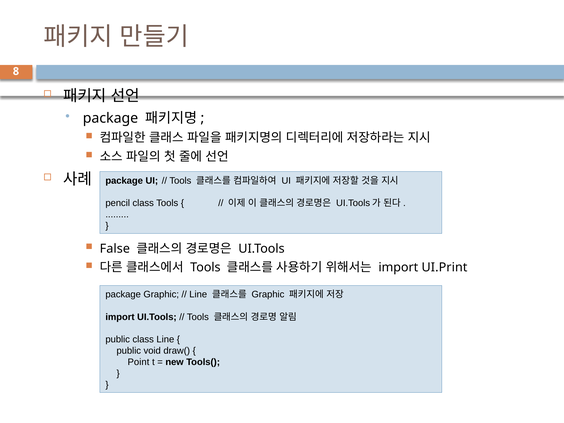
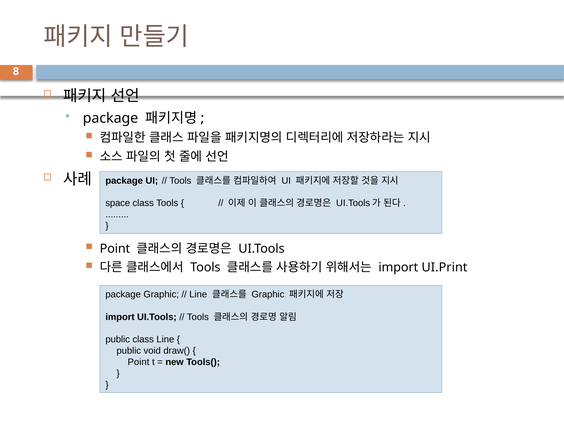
pencil: pencil -> space (118, 203)
False: False -> Point (115, 249)
